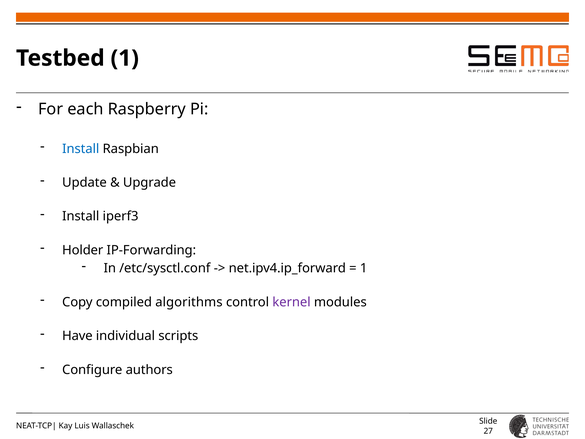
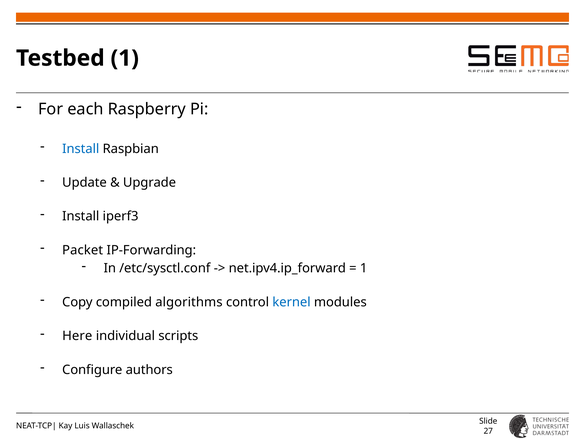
Holder: Holder -> Packet (83, 250)
kernel colour: purple -> blue (292, 302)
Have: Have -> Here (77, 336)
